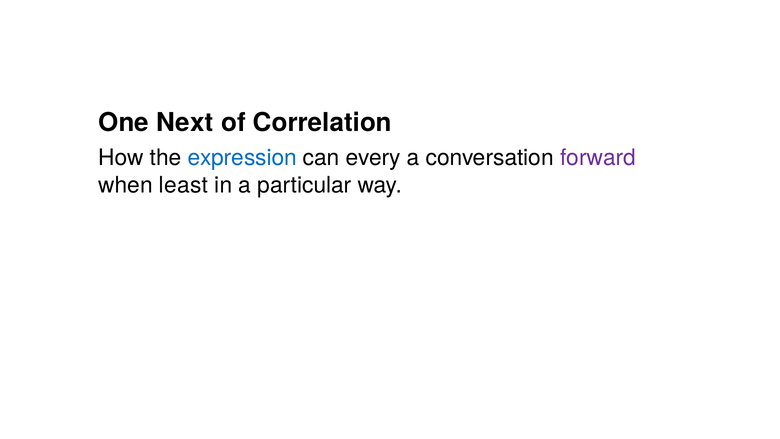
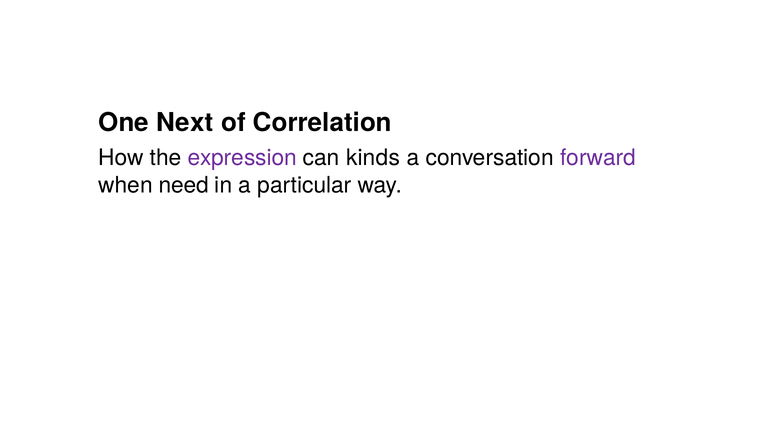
expression colour: blue -> purple (242, 158)
every: every -> kinds (373, 158)
least: least -> need (184, 185)
